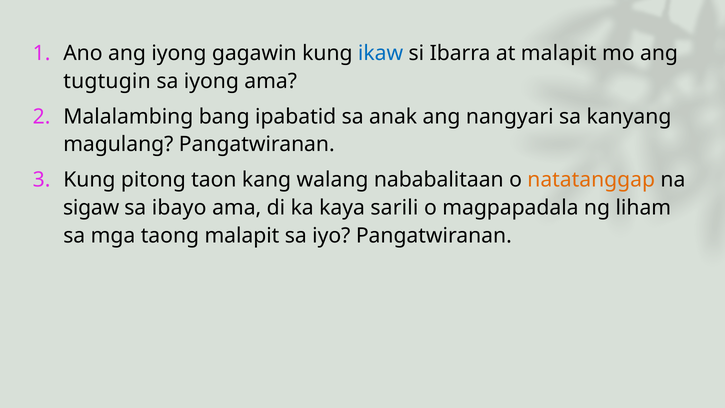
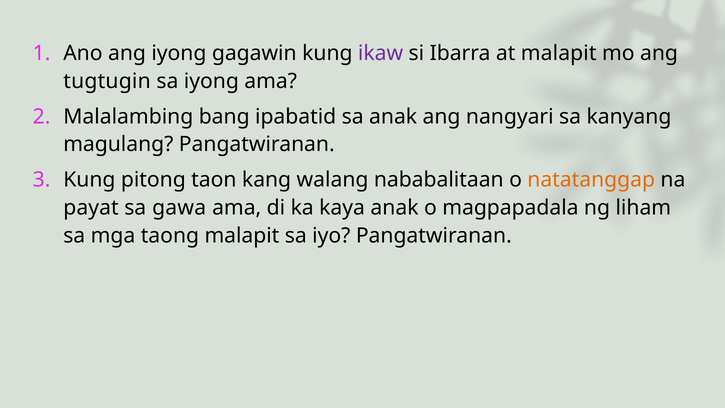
ikaw colour: blue -> purple (381, 53)
sigaw: sigaw -> payat (91, 208)
ibayo: ibayo -> gawa (179, 208)
kaya sarili: sarili -> anak (394, 208)
